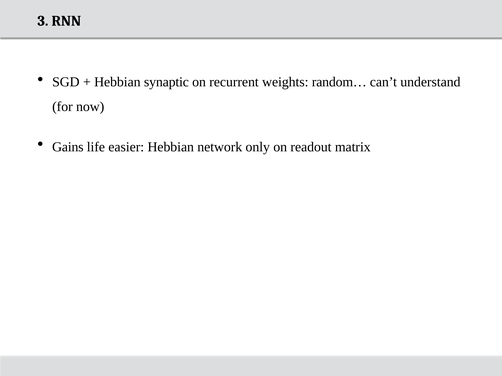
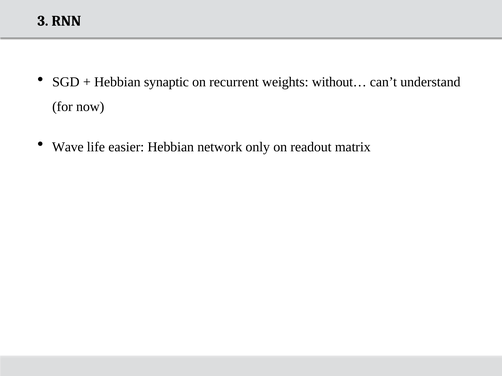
random…: random… -> without… (339, 82)
Gains: Gains -> Wave (68, 147)
